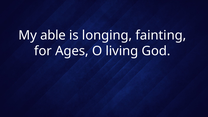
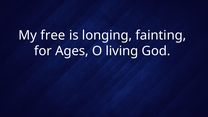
able: able -> free (53, 35)
